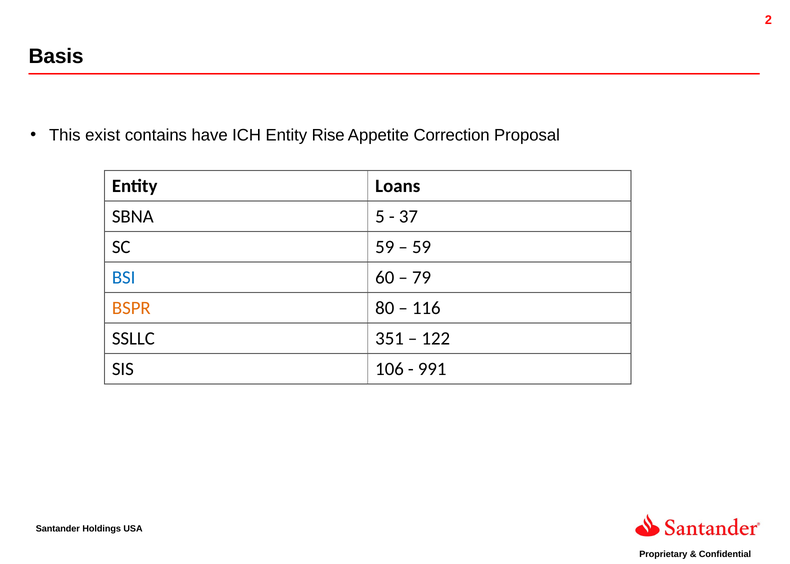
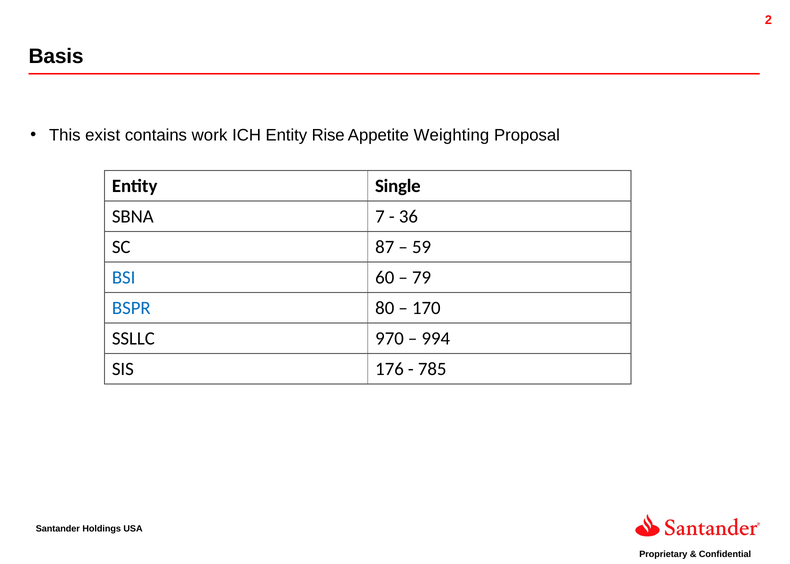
have: have -> work (210, 135)
Correction: Correction -> Weighting (451, 135)
Loans: Loans -> Single (398, 186)
5: 5 -> 7 (380, 216)
37: 37 -> 36 (408, 216)
SC 59: 59 -> 87 (385, 247)
BSPR colour: orange -> blue (131, 308)
116: 116 -> 170 (426, 308)
351: 351 -> 970 (390, 338)
122: 122 -> 994 (436, 338)
106: 106 -> 176 (390, 369)
991: 991 -> 785 (432, 369)
